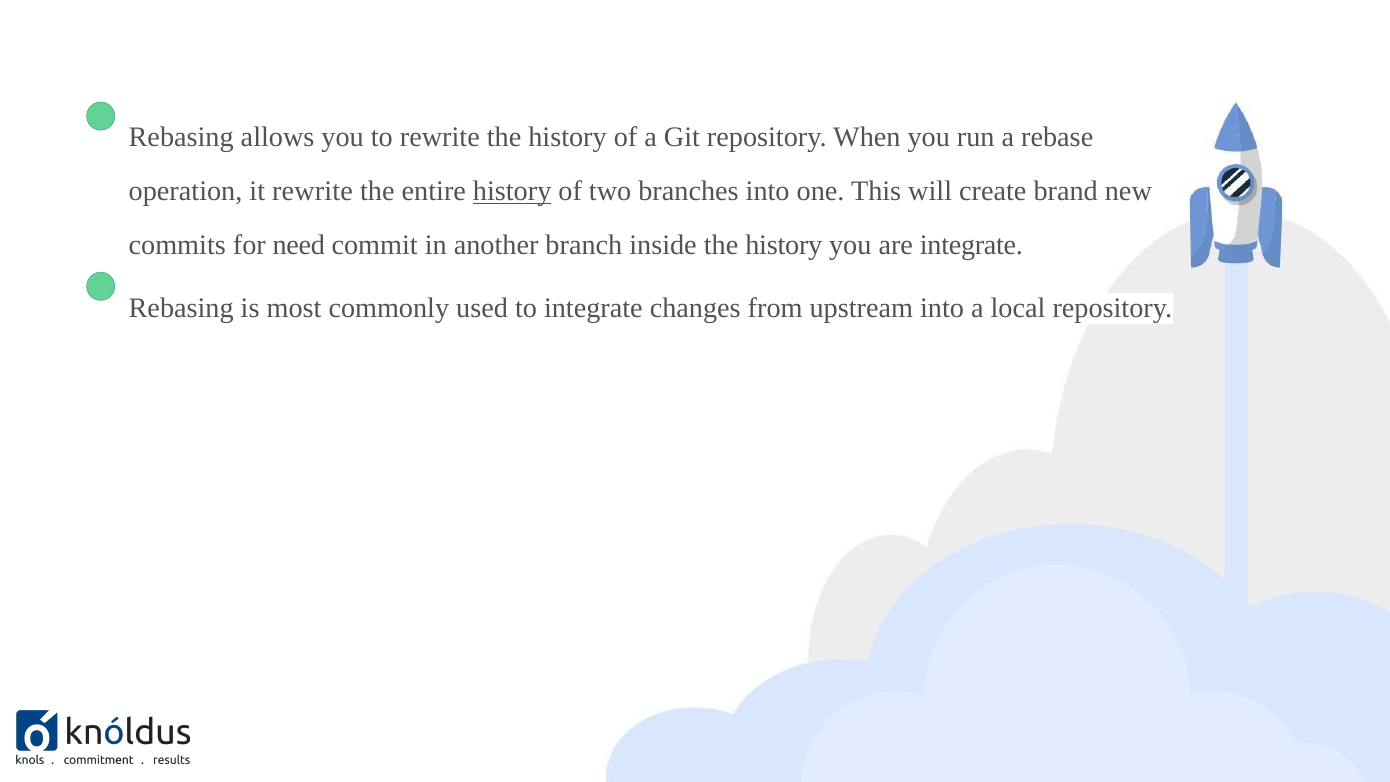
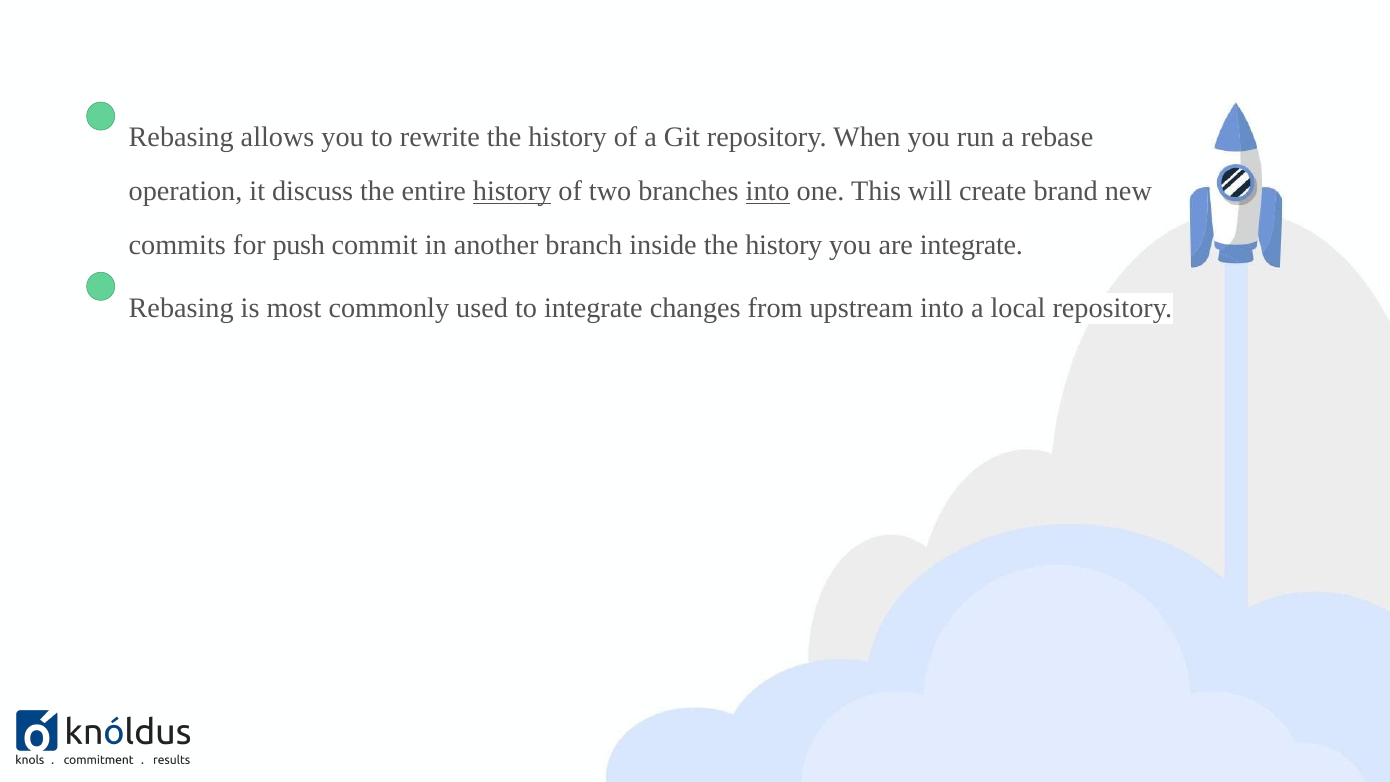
it rewrite: rewrite -> discuss (313, 191)
into underline: none -> present (768, 191)
need: need -> push (299, 246)
